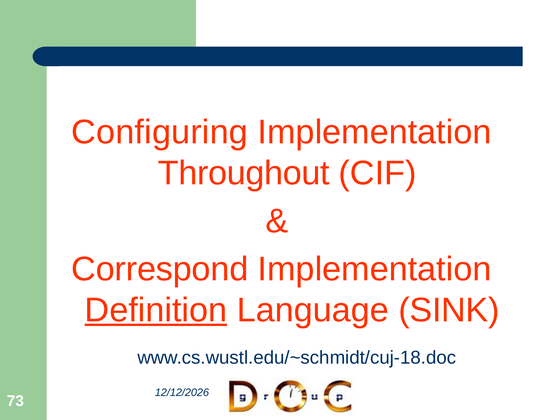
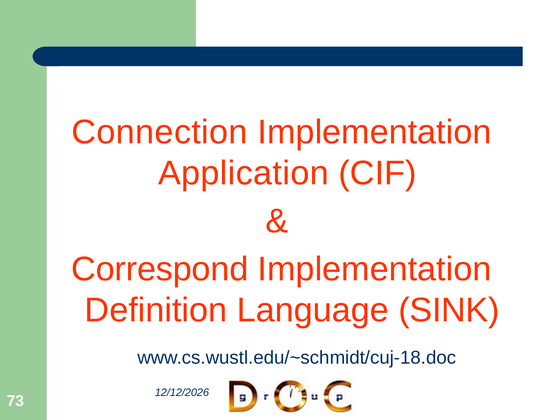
Configuring: Configuring -> Connection (160, 132)
Throughout: Throughout -> Application (243, 173)
Definition underline: present -> none (156, 310)
